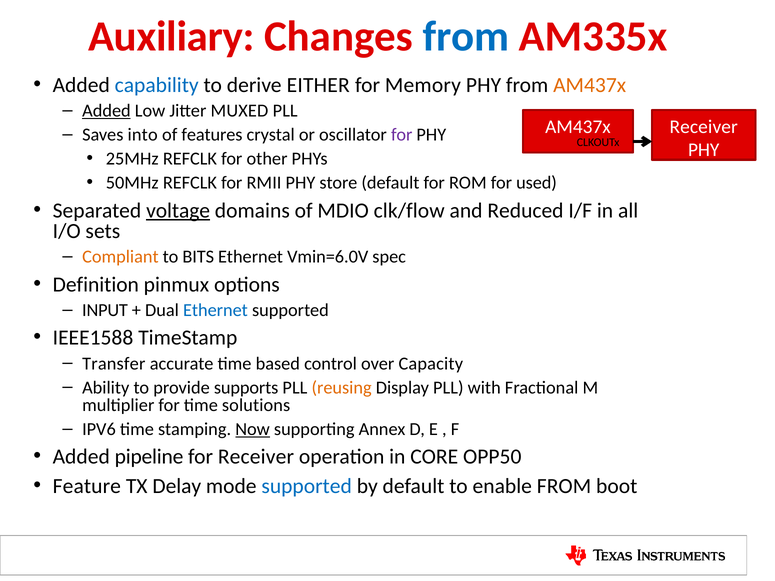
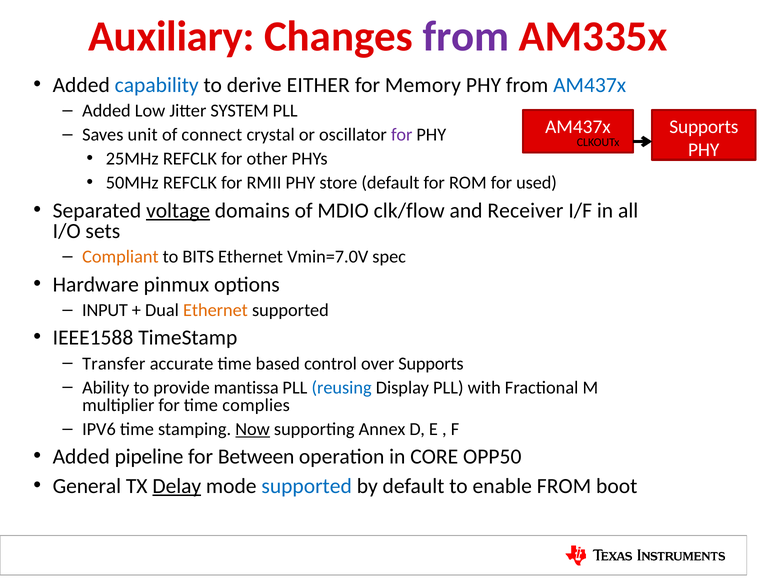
from colour: blue -> purple (466, 37)
AM437x colour: orange -> blue (590, 85)
Added underline: present -> none (106, 111)
MUXED: MUXED -> SYSTEM (240, 111)
Receiver: Receiver -> Supports (704, 127)
into: into -> unit (143, 135)
features: features -> connect (212, 135)
Reduced: Reduced -> Receiver (525, 211)
Vmin=6.0V: Vmin=6.0V -> Vmin=7.0V (328, 257)
Definition: Definition -> Hardware (96, 285)
Ethernet colour: blue -> orange (215, 310)
over Capacity: Capacity -> Supports (431, 364)
supports: supports -> mantissa (246, 388)
reusing colour: orange -> blue (342, 388)
solutions: solutions -> complies (256, 405)
for Receiver: Receiver -> Between (256, 457)
Feature: Feature -> General (87, 486)
Delay underline: none -> present (177, 486)
